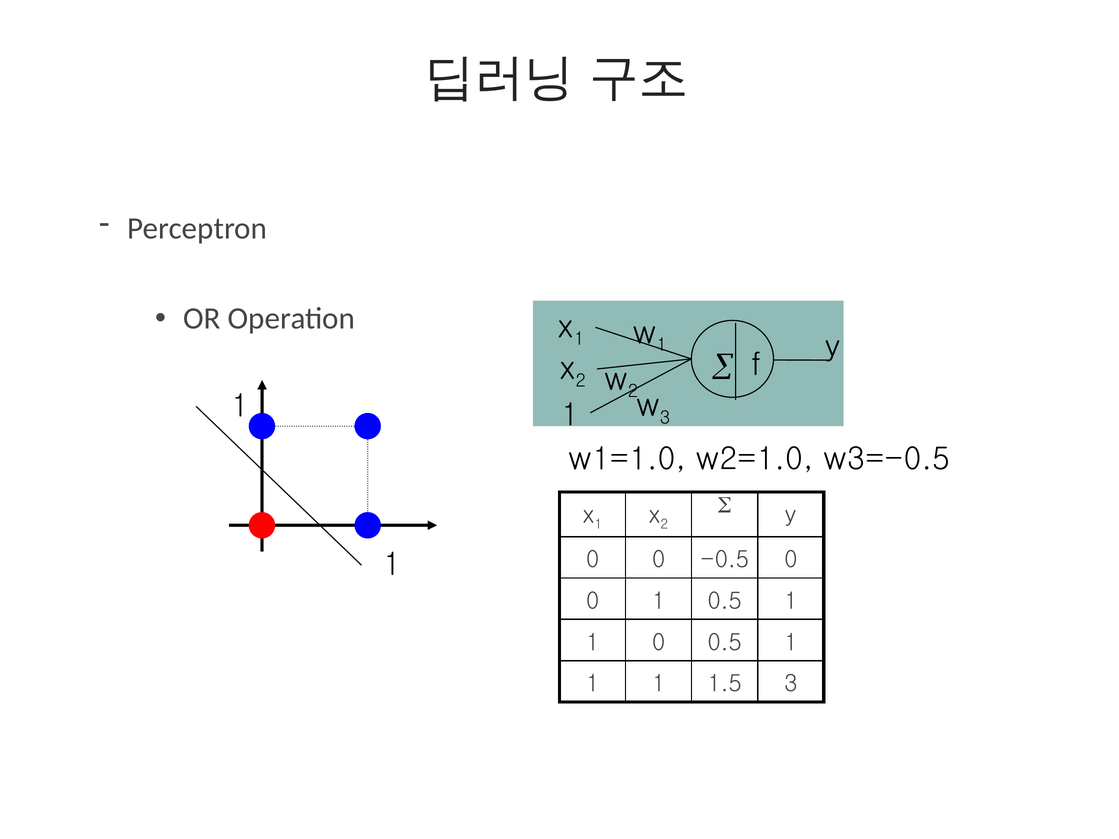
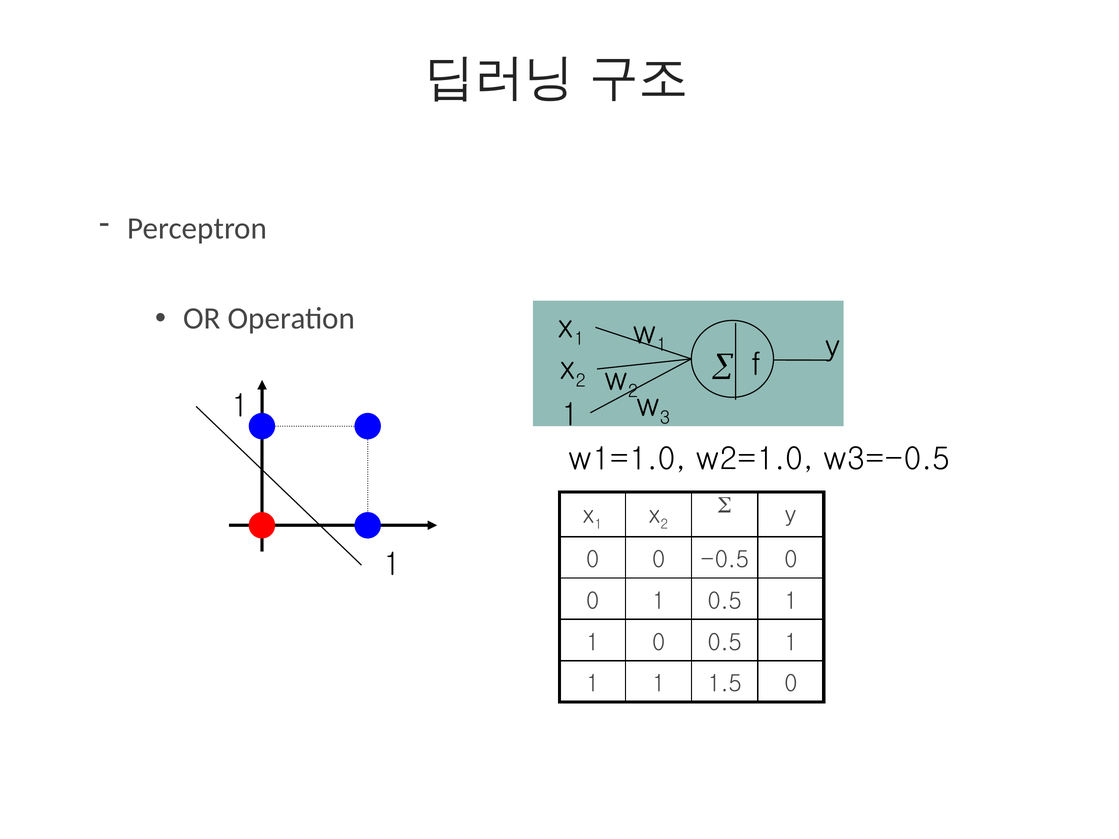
1.5 3: 3 -> 0 (791, 684)
